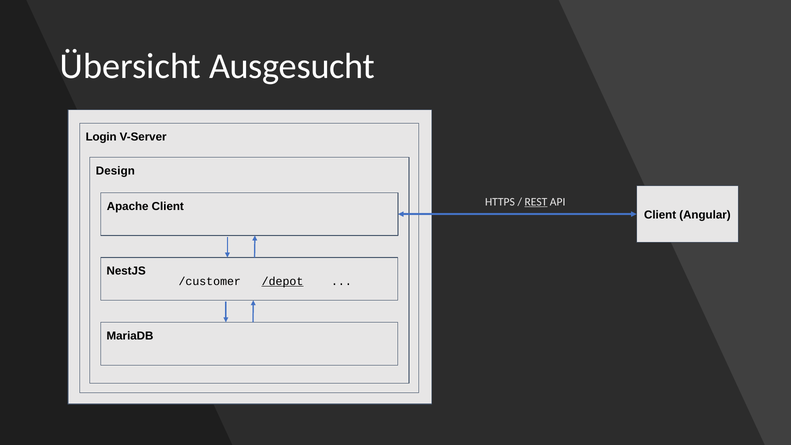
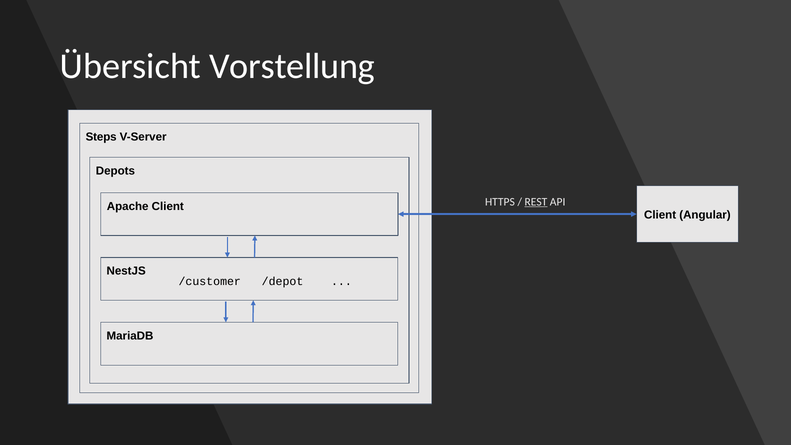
Ausgesucht: Ausgesucht -> Vorstellung (292, 66)
Login: Login -> Steps (101, 137)
Design: Design -> Depots (115, 171)
/depot underline: present -> none (283, 281)
